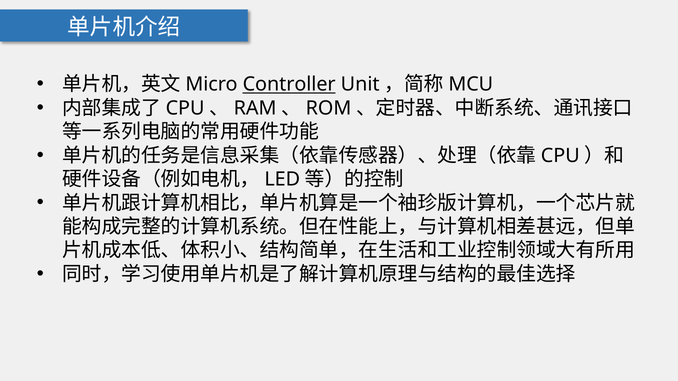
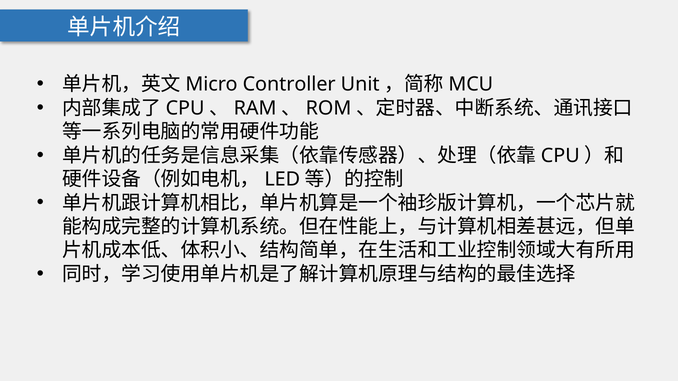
Controller underline: present -> none (289, 84)
